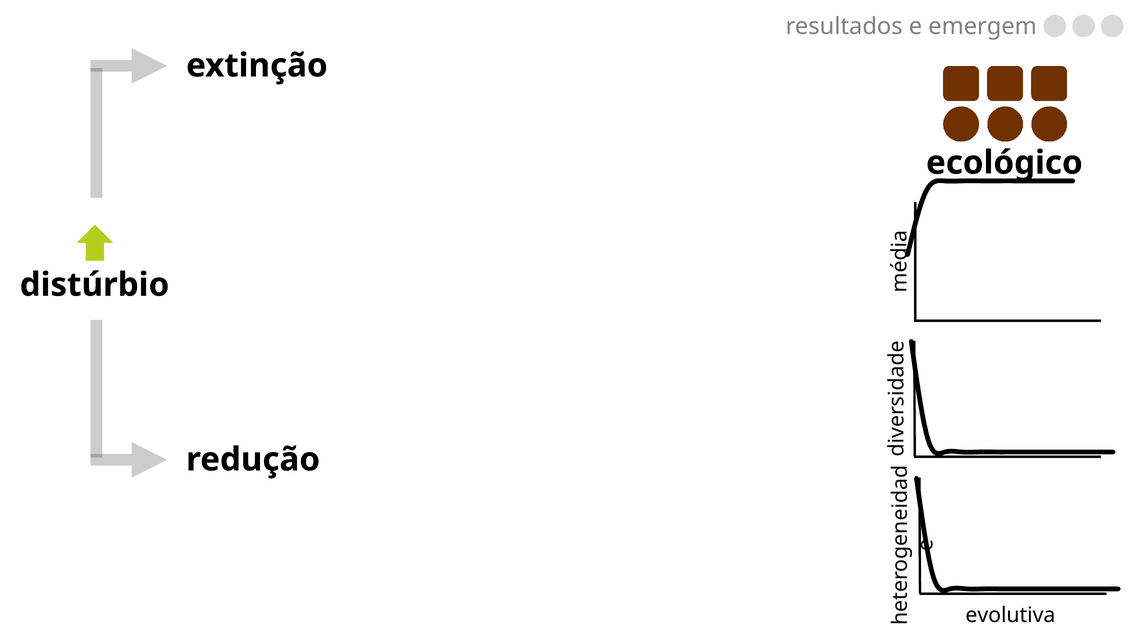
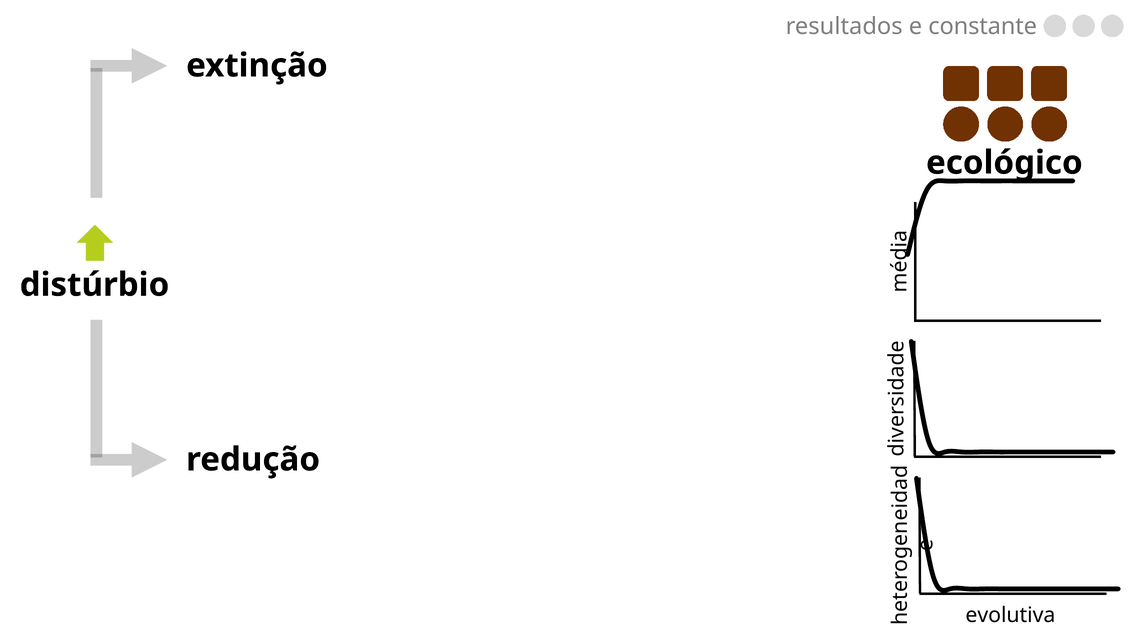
emergem: emergem -> constante (983, 27)
